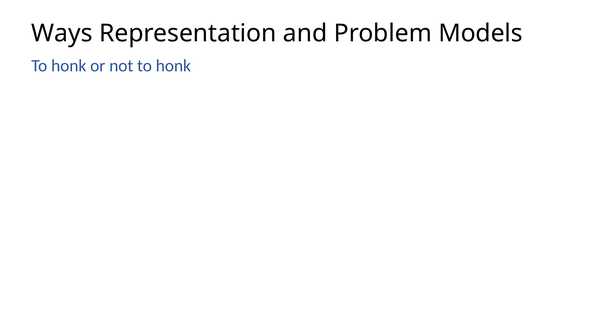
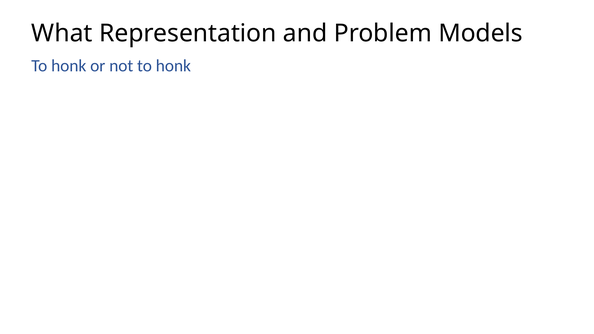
Ways: Ways -> What (62, 33)
